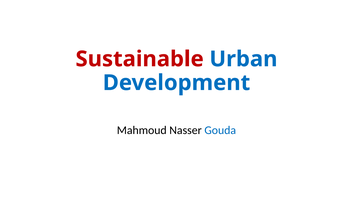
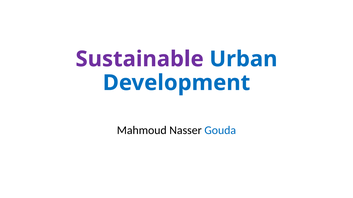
Sustainable colour: red -> purple (140, 59)
